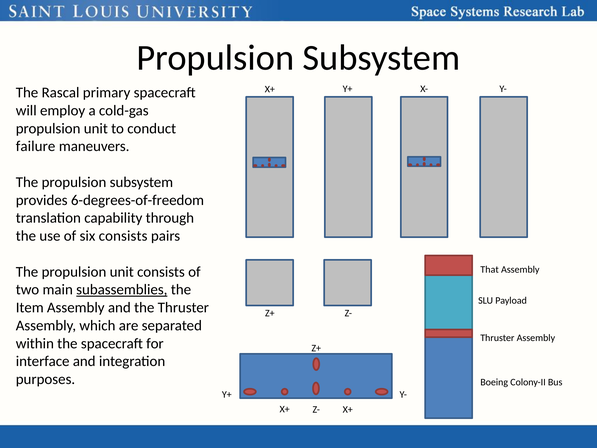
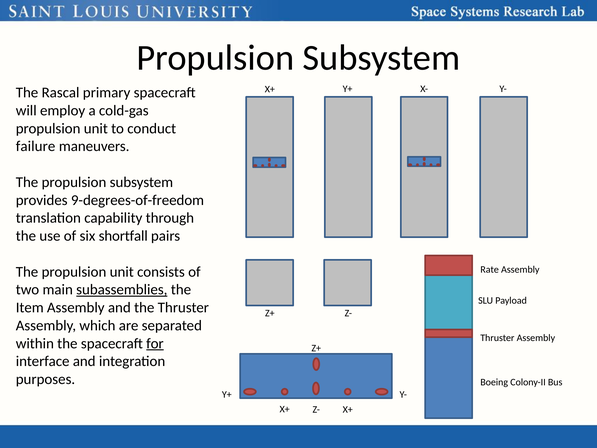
6-degrees-of-freedom: 6-degrees-of-freedom -> 9-degrees-of-freedom (138, 200)
six consists: consists -> shortfall (123, 236)
That: That -> Rate (490, 270)
for underline: none -> present (155, 343)
